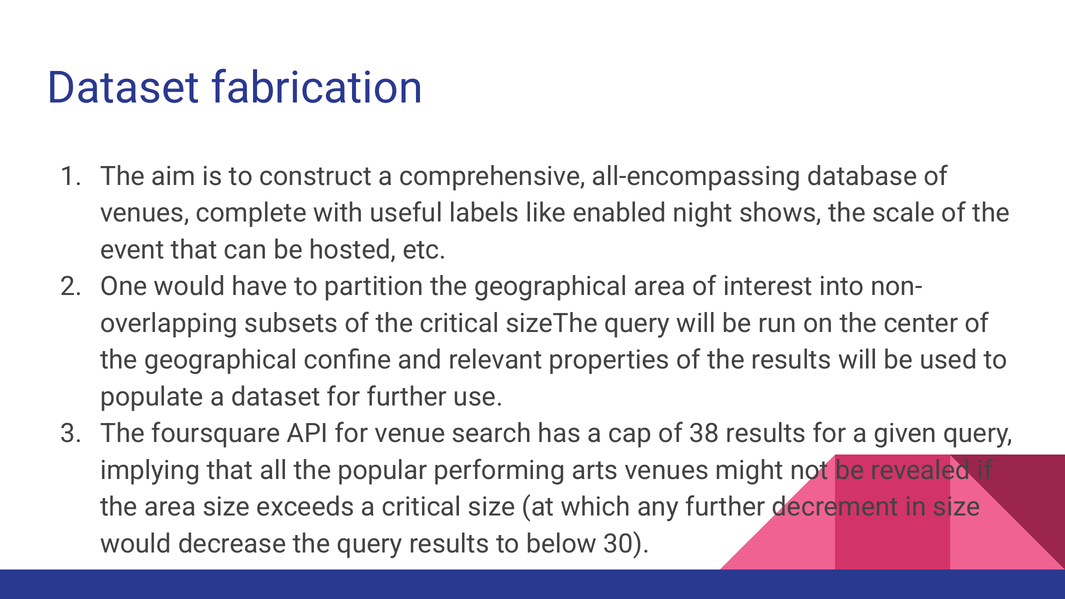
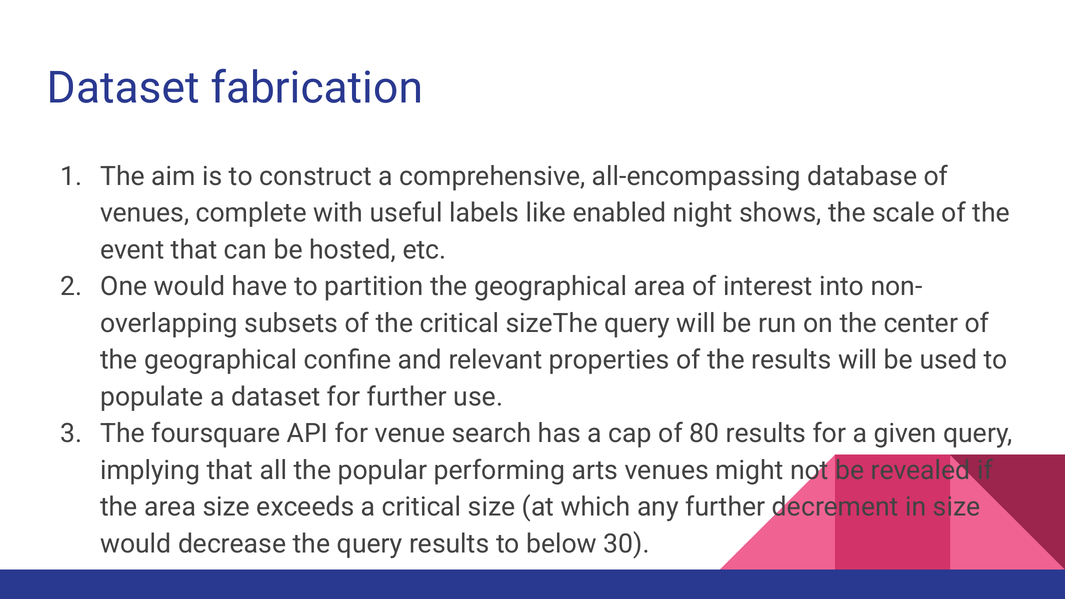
38: 38 -> 80 (704, 434)
